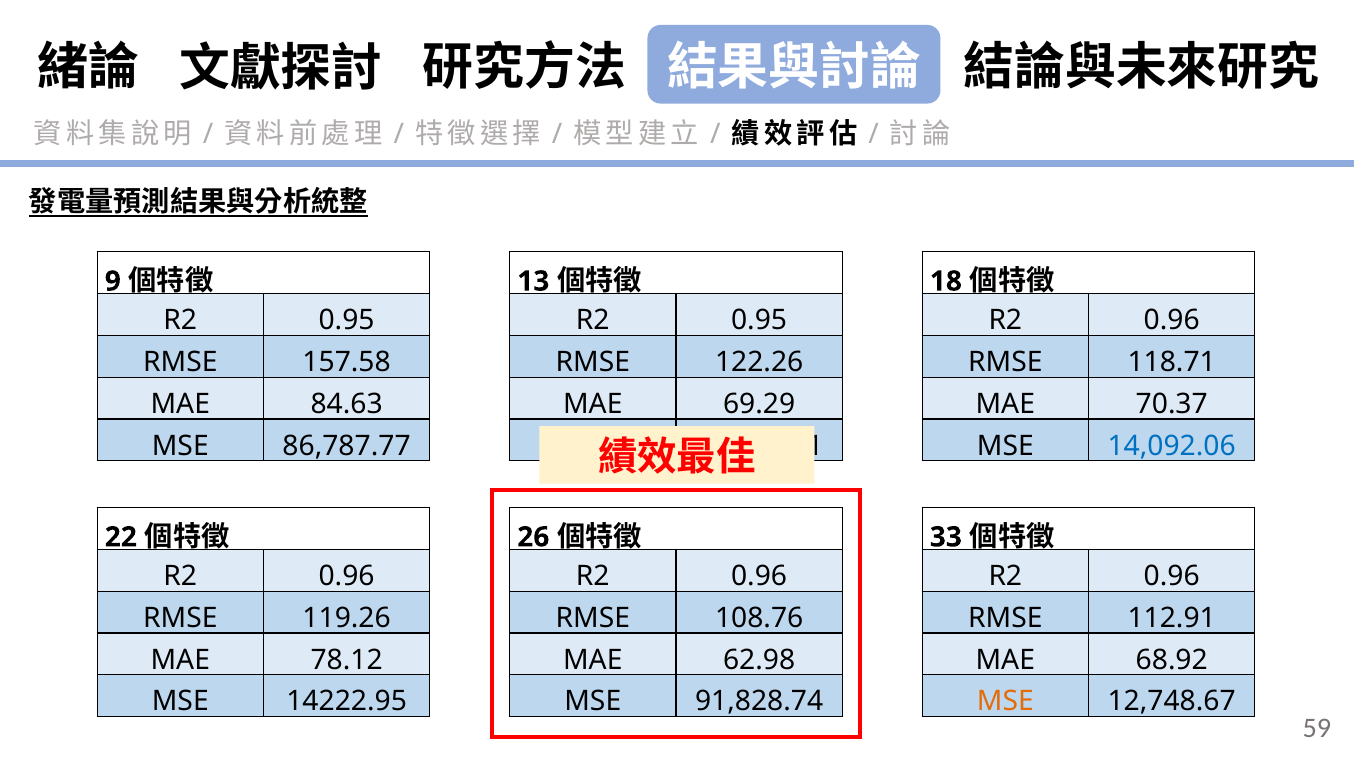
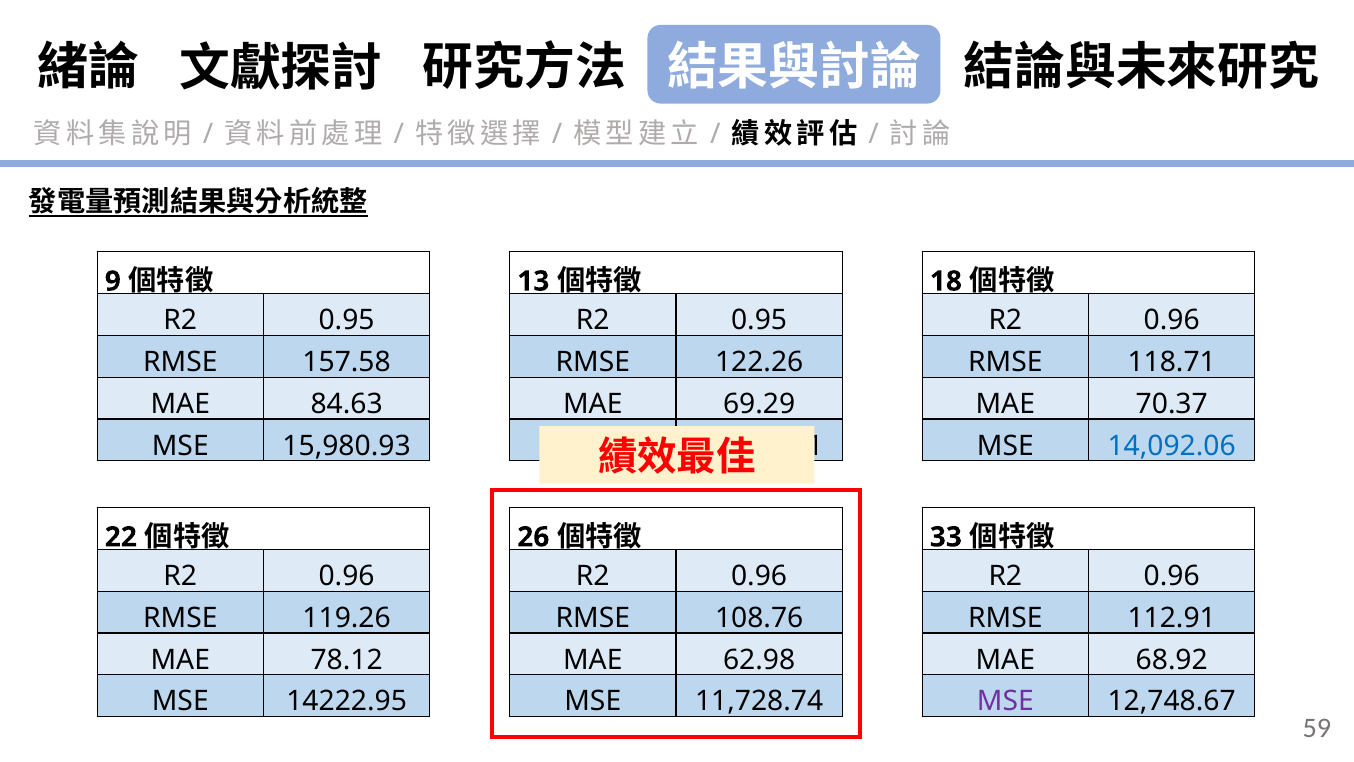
86,787.77: 86,787.77 -> 15,980.93 (347, 445)
91,828.74: 91,828.74 -> 11,728.74 (759, 701)
MSE colour: orange -> purple (1005, 701)
